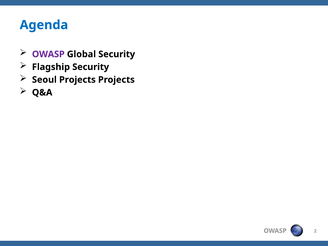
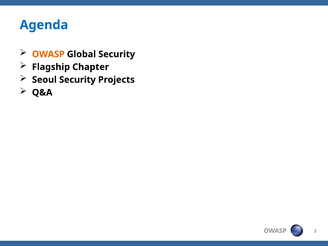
OWASP colour: purple -> orange (48, 54)
Flagship Security: Security -> Chapter (91, 67)
Seoul Projects: Projects -> Security (77, 80)
